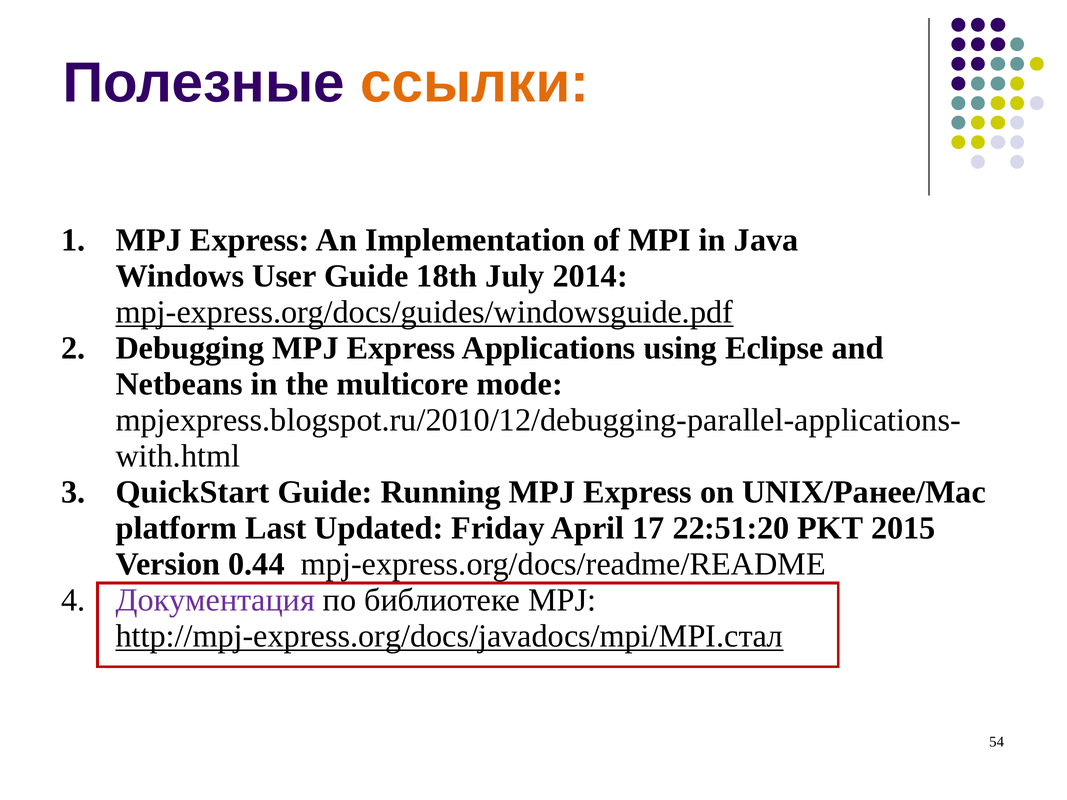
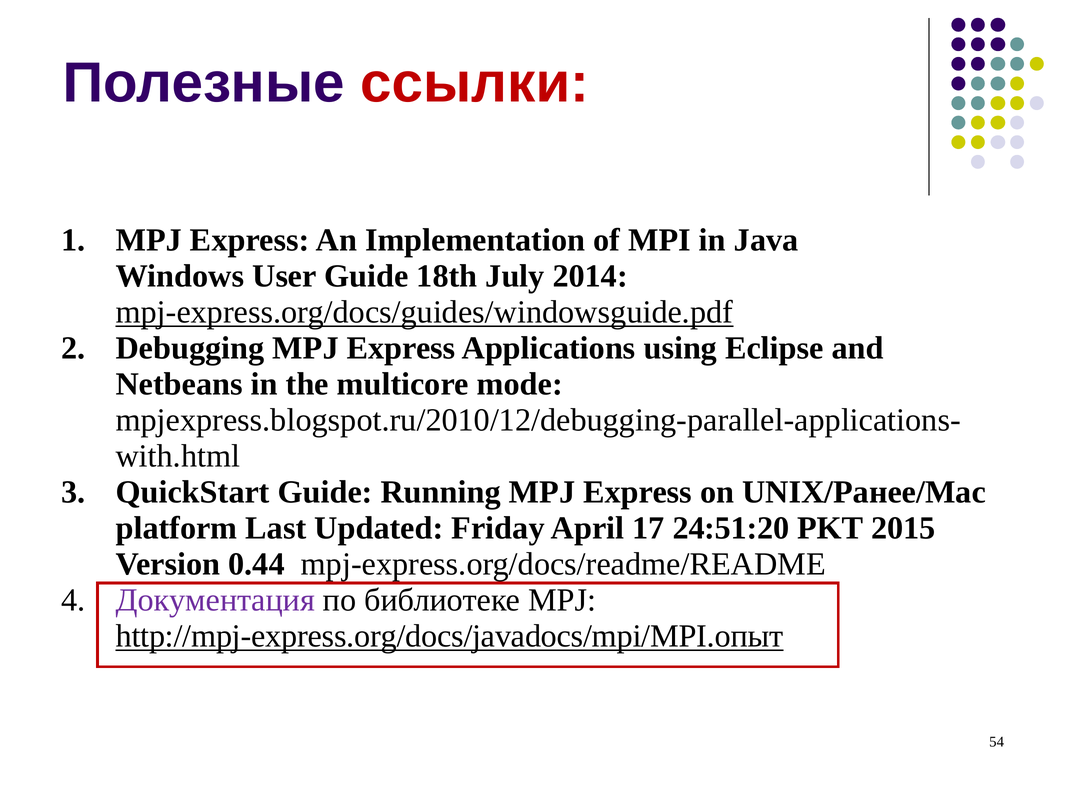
ссылки colour: orange -> red (475, 83)
22:51:20: 22:51:20 -> 24:51:20 (731, 528)
http://mpj-express.org/docs/javadocs/mpi/MPI.стал: http://mpj-express.org/docs/javadocs/mpi/MPI.стал -> http://mpj-express.org/docs/javadocs/mpi/MPI.опыт (449, 636)
